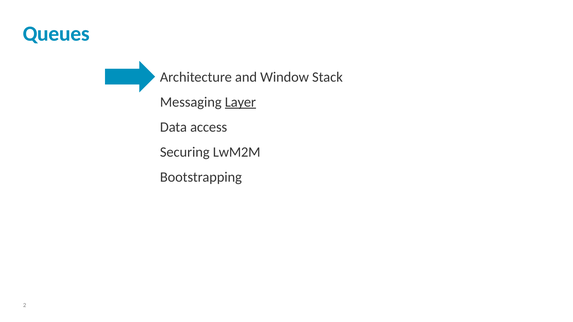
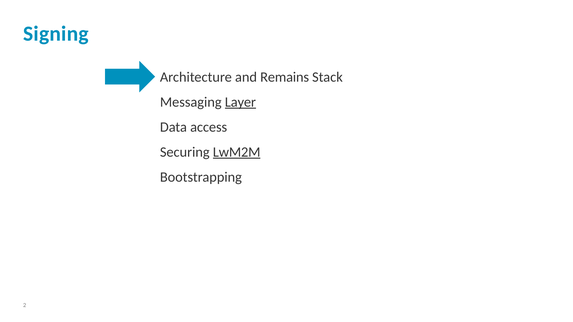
Queues: Queues -> Signing (56, 34)
Window: Window -> Remains (285, 77)
LwM2M underline: none -> present (237, 152)
